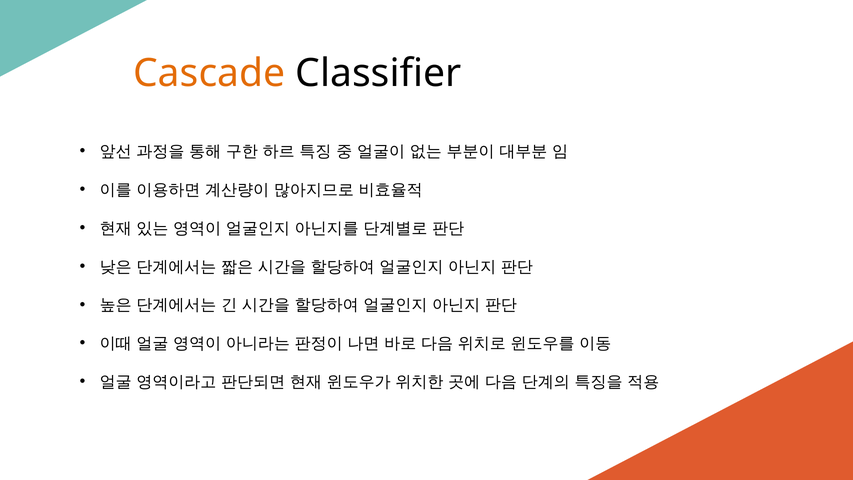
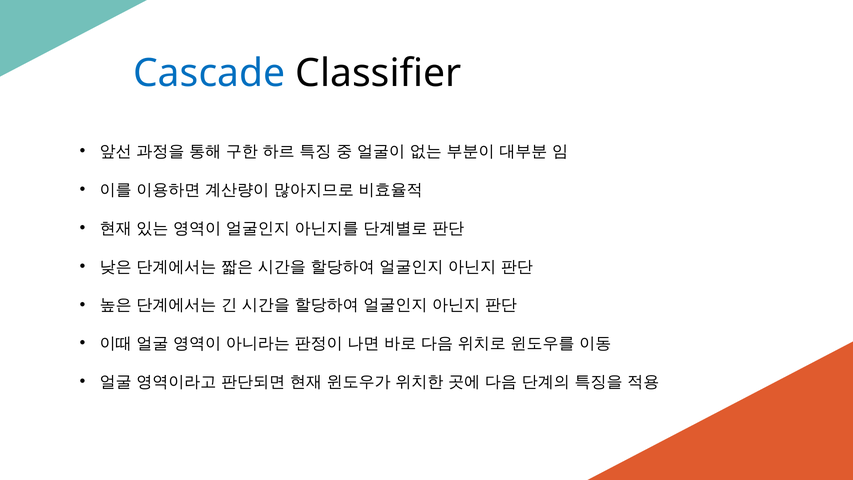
Cascade colour: orange -> blue (209, 73)
